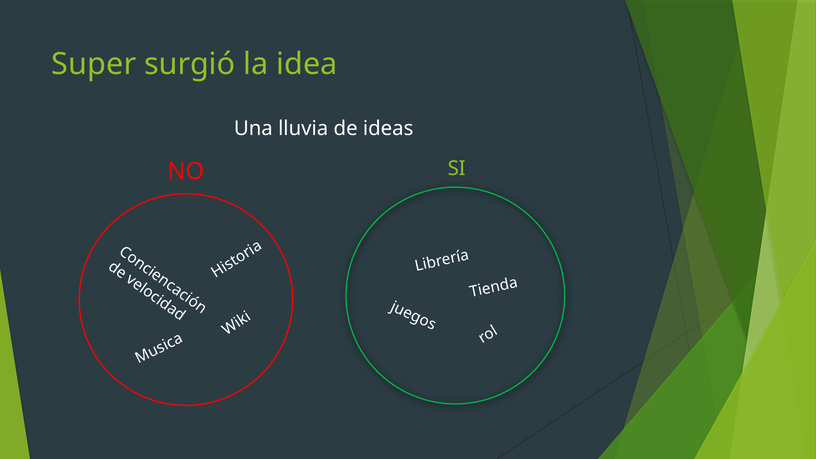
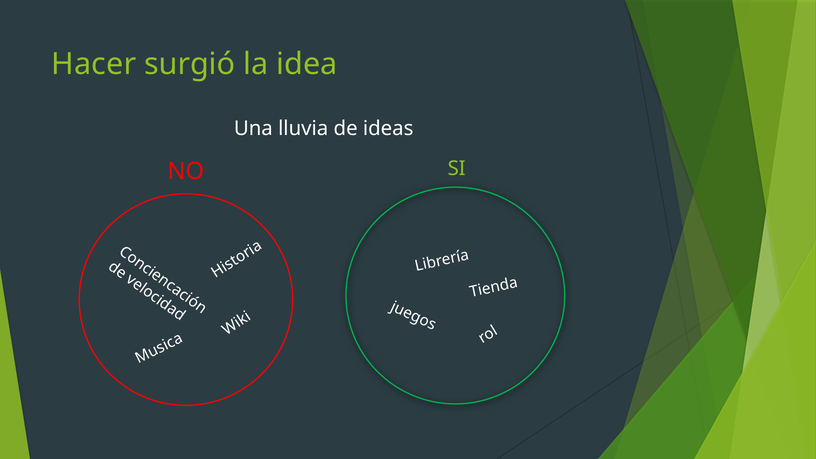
Super: Super -> Hacer (94, 64)
